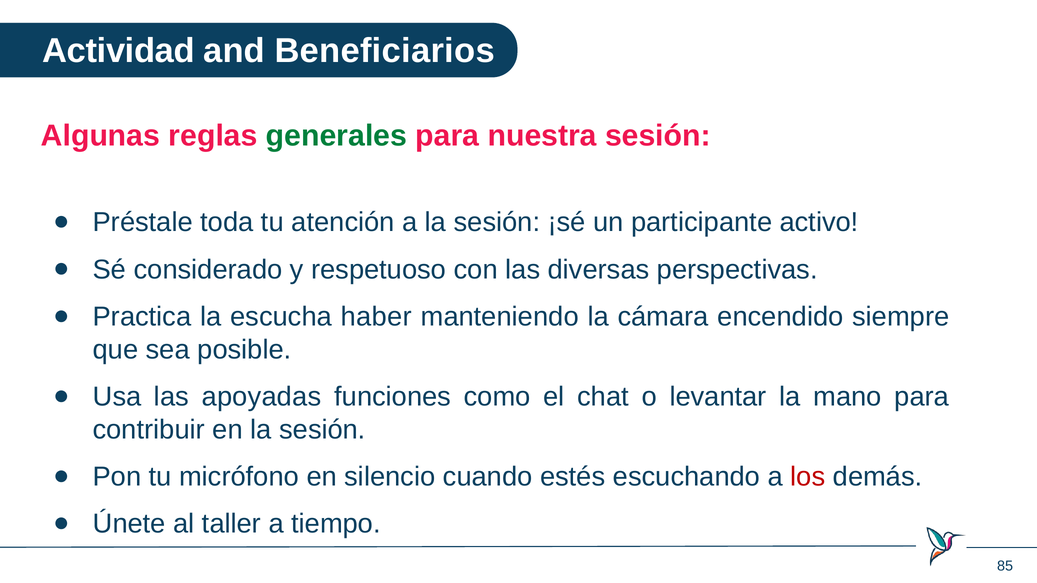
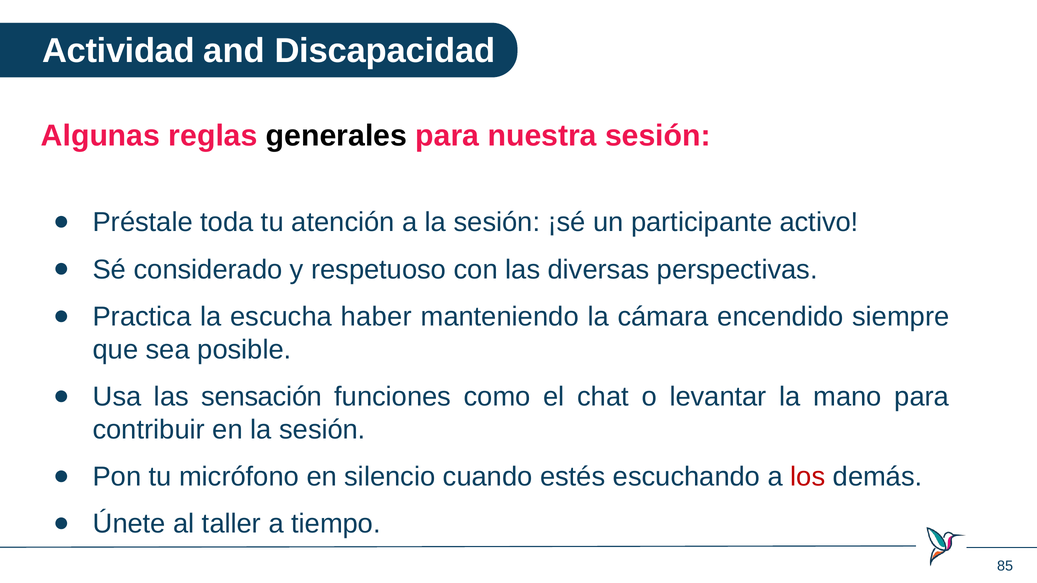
Beneficiarios: Beneficiarios -> Discapacidad (385, 51)
generales colour: green -> black (336, 136)
apoyadas: apoyadas -> sensación (262, 397)
